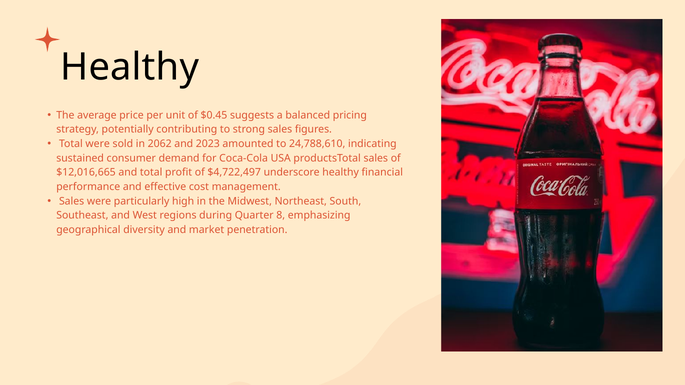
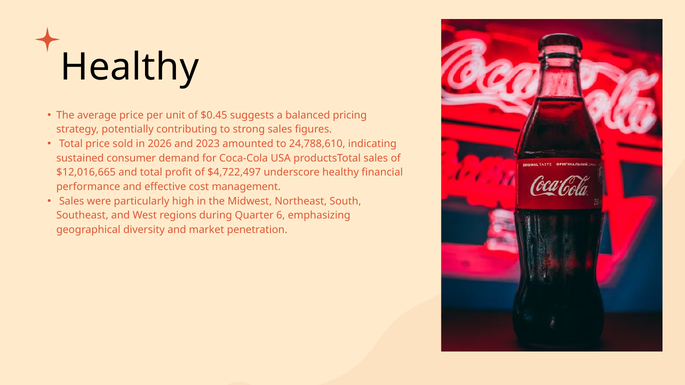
Total were: were -> price (98, 144)
2062: 2062 -> 2026 (160, 144)
8: 8 -> 6 (281, 216)
